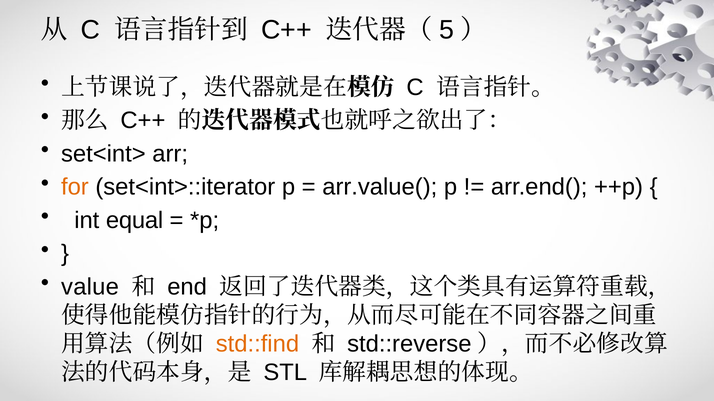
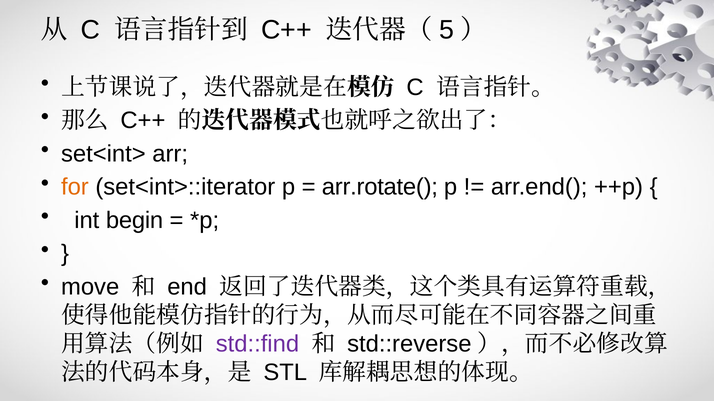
arr.value(: arr.value( -> arr.rotate( (380, 187)
equal: equal -> begin (135, 221)
value: value -> move (90, 287)
std::find colour: orange -> purple (257, 344)
